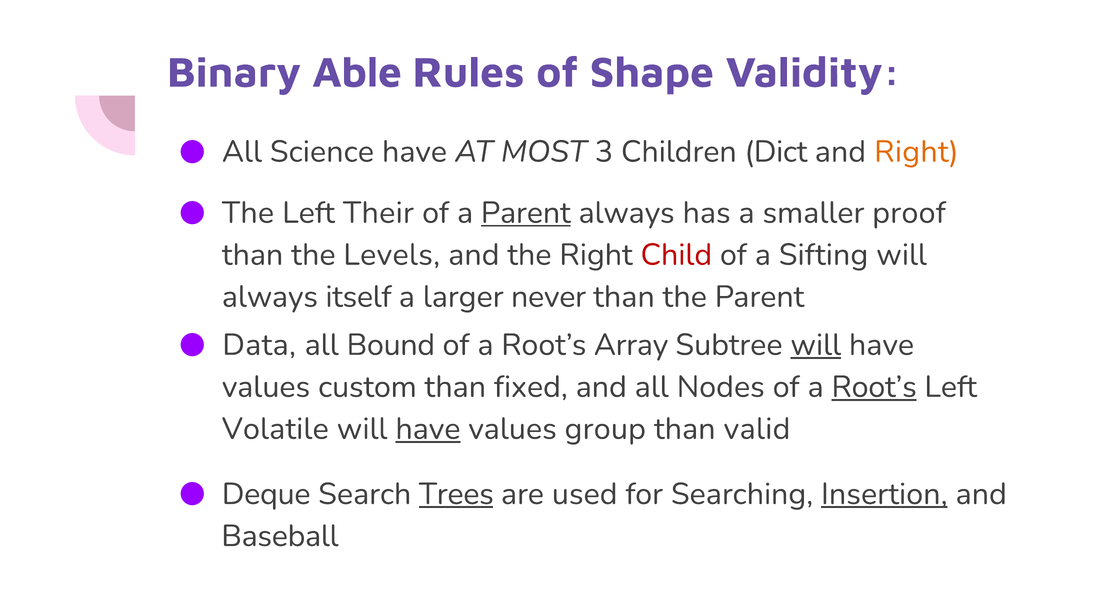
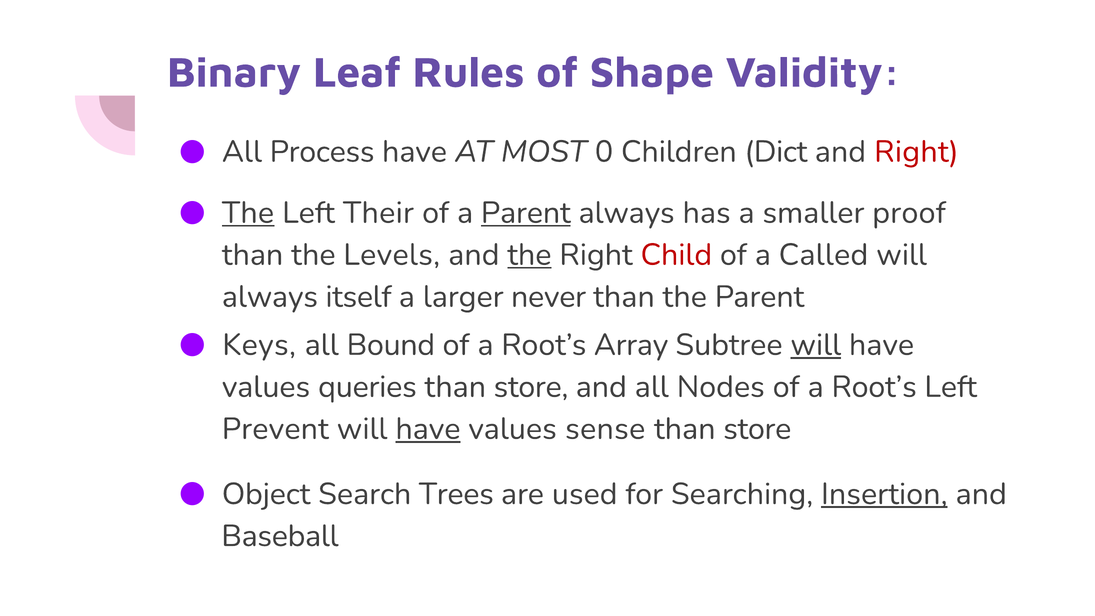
Able: Able -> Leaf (357, 73)
Science: Science -> Process (322, 152)
3: 3 -> 0 (604, 152)
Right colour: orange -> red (916, 152)
The underline: none -> present (248, 213)
the underline: none -> present (529, 255)
Sifting: Sifting -> Called (823, 255)
Data: Data -> Keys (259, 345)
custom: custom -> queries (367, 387)
fixed: fixed -> store (531, 387)
Root’s underline: present -> none (874, 387)
Volatile: Volatile -> Prevent (275, 429)
group: group -> sense (605, 429)
valid: valid -> store (757, 429)
Deque: Deque -> Object (266, 494)
Trees underline: present -> none (456, 494)
